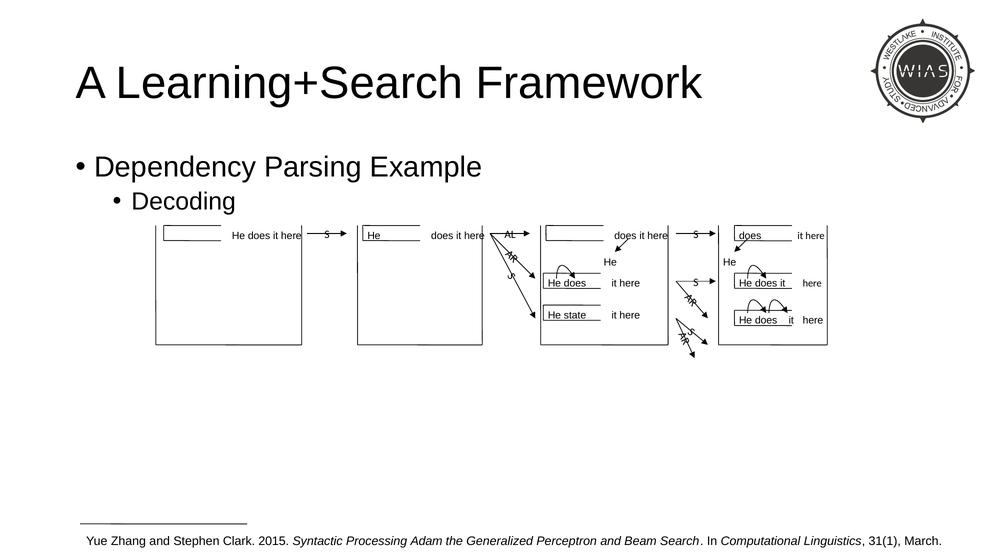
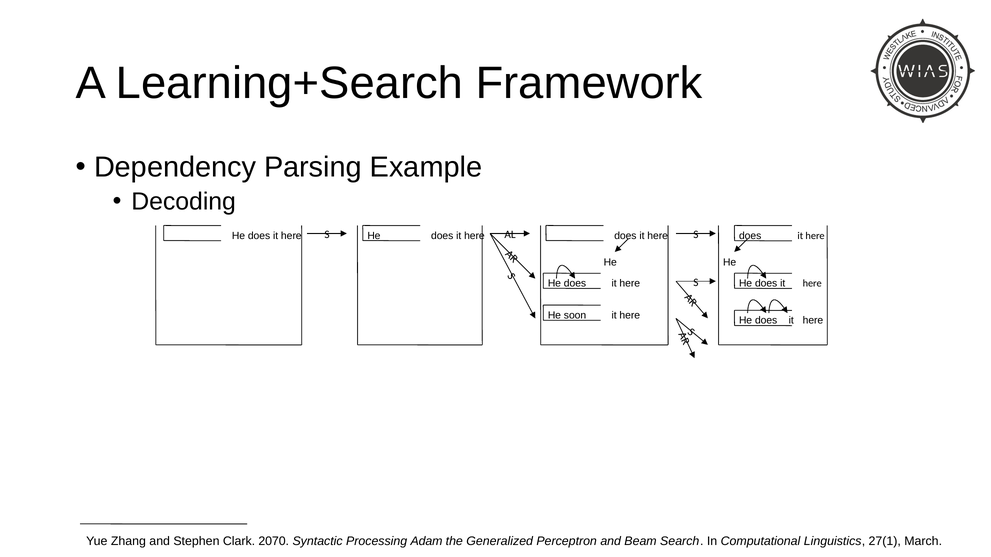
state: state -> soon (575, 316)
2015: 2015 -> 2070 (274, 542)
31(1: 31(1 -> 27(1 (885, 542)
